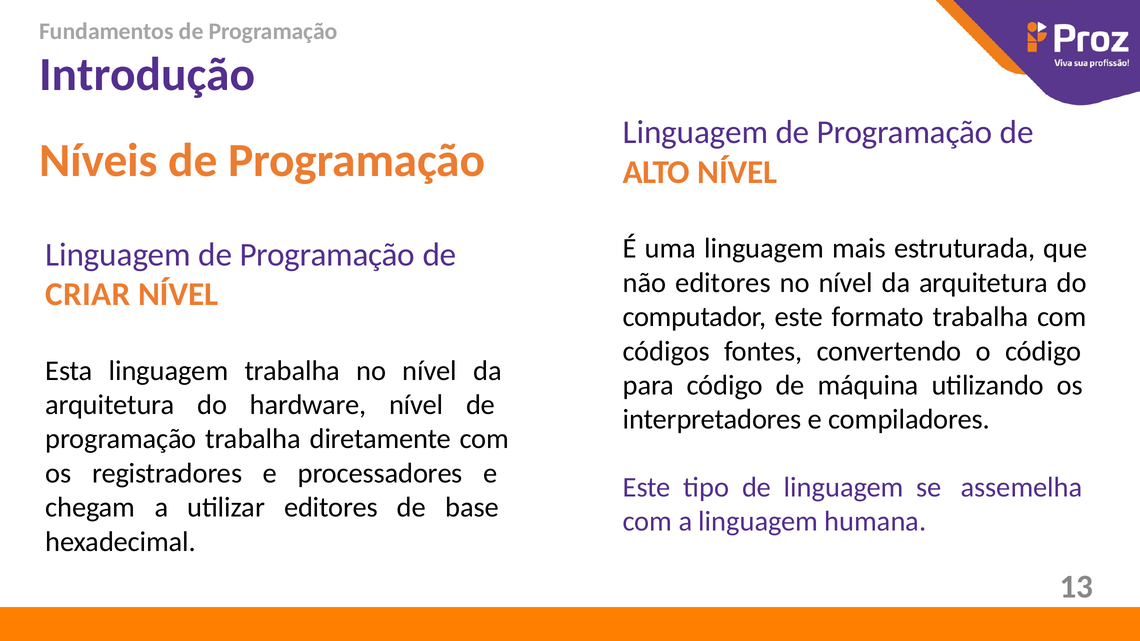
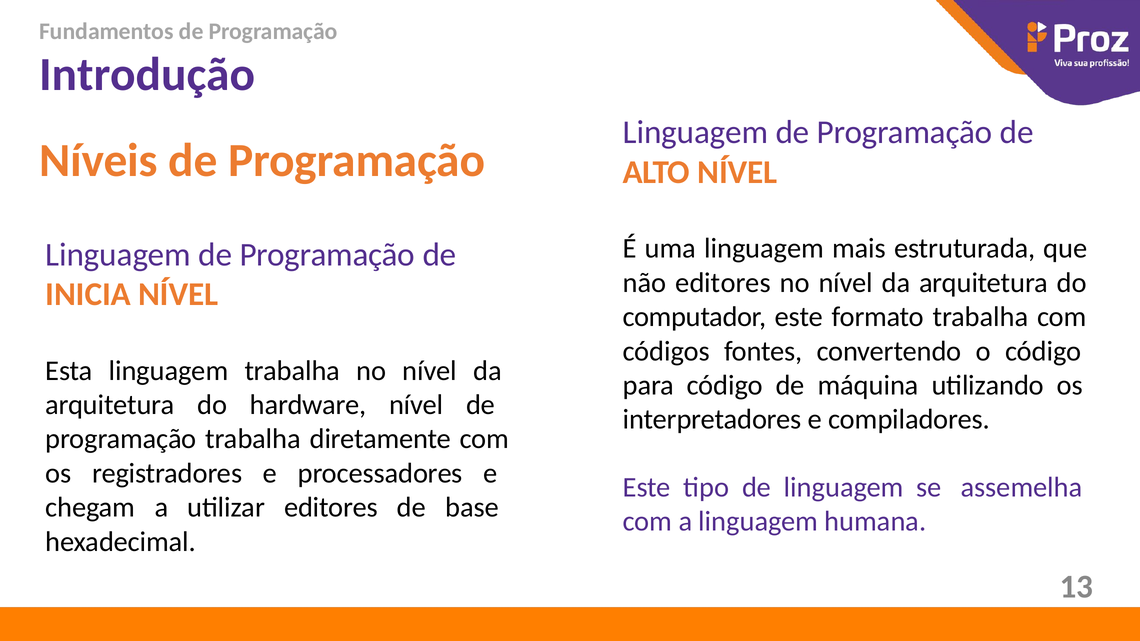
CRIAR: CRIAR -> INICIA (88, 295)
